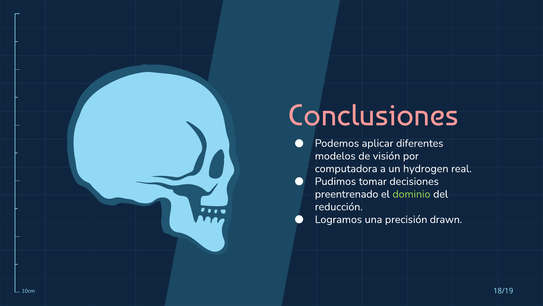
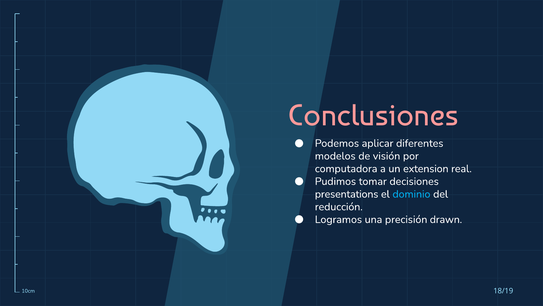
hydrogen: hydrogen -> extension (426, 168)
preentrenado: preentrenado -> presentations (347, 194)
dominio colour: light green -> light blue (411, 194)
